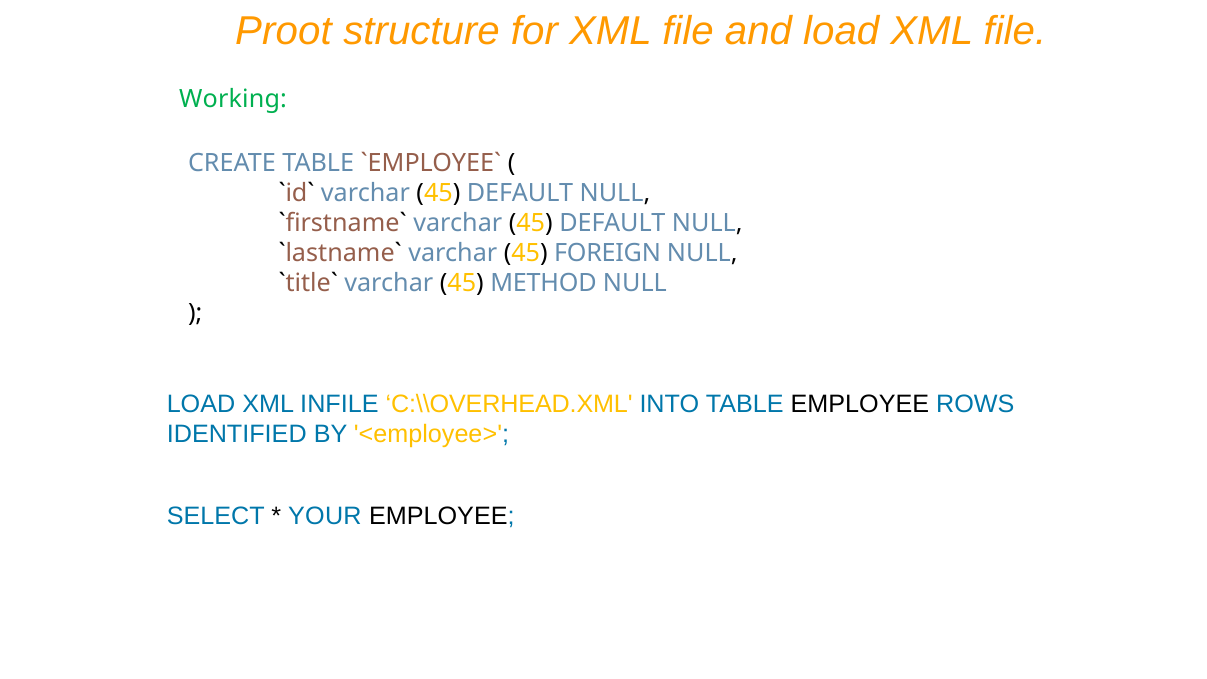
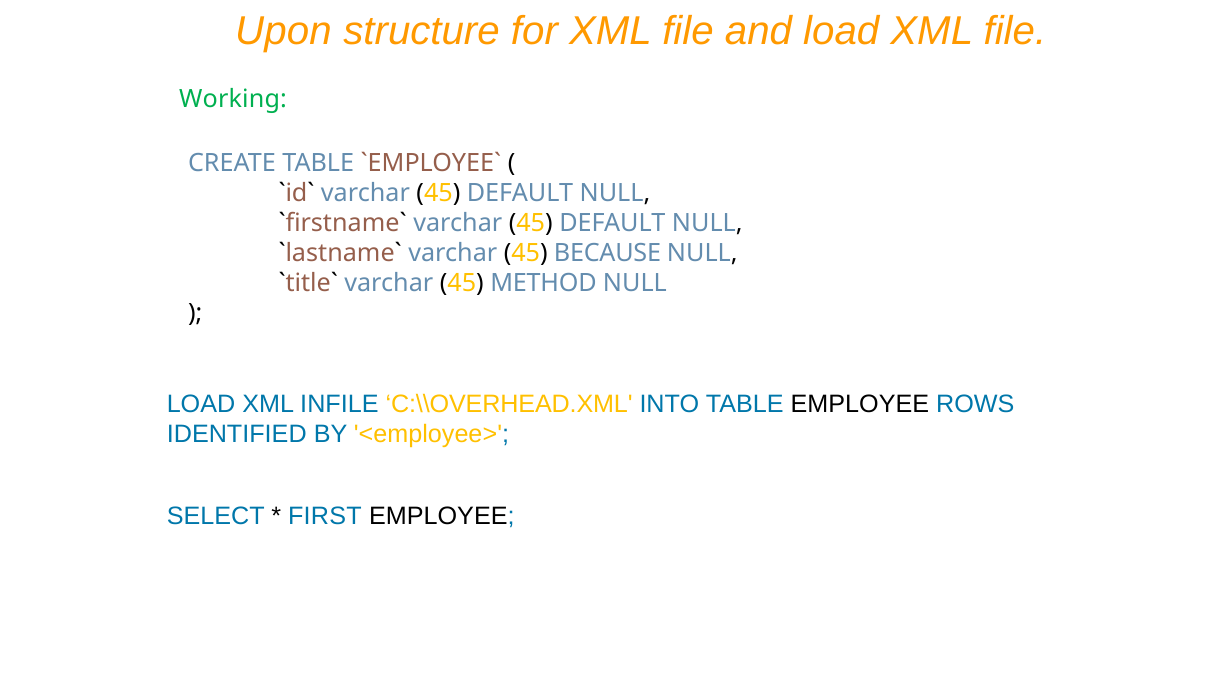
Proot: Proot -> Upon (284, 31)
FOREIGN: FOREIGN -> BECAUSE (607, 253)
YOUR: YOUR -> FIRST (325, 516)
